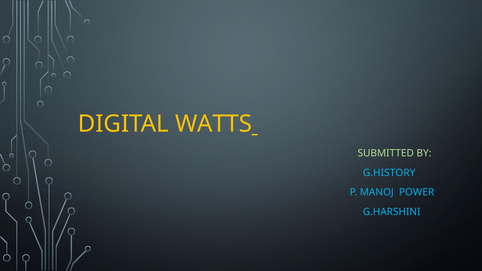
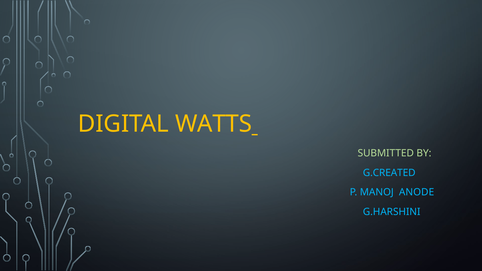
G.HISTORY: G.HISTORY -> G.CREATED (389, 173)
POWER: POWER -> ANODE (417, 192)
